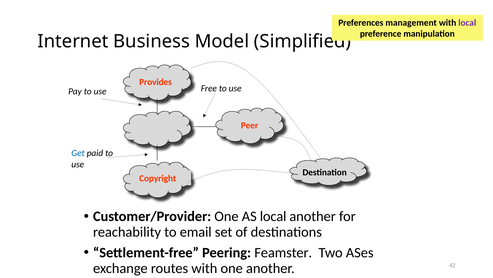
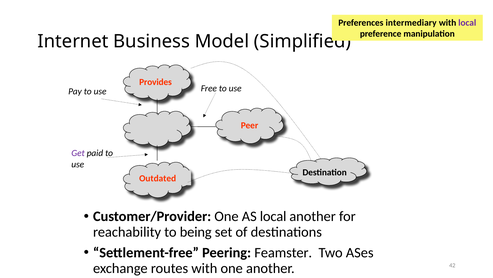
management: management -> intermediary (411, 23)
Get colour: blue -> purple (78, 153)
Copyright: Copyright -> Outdated (158, 178)
email: email -> being (196, 231)
